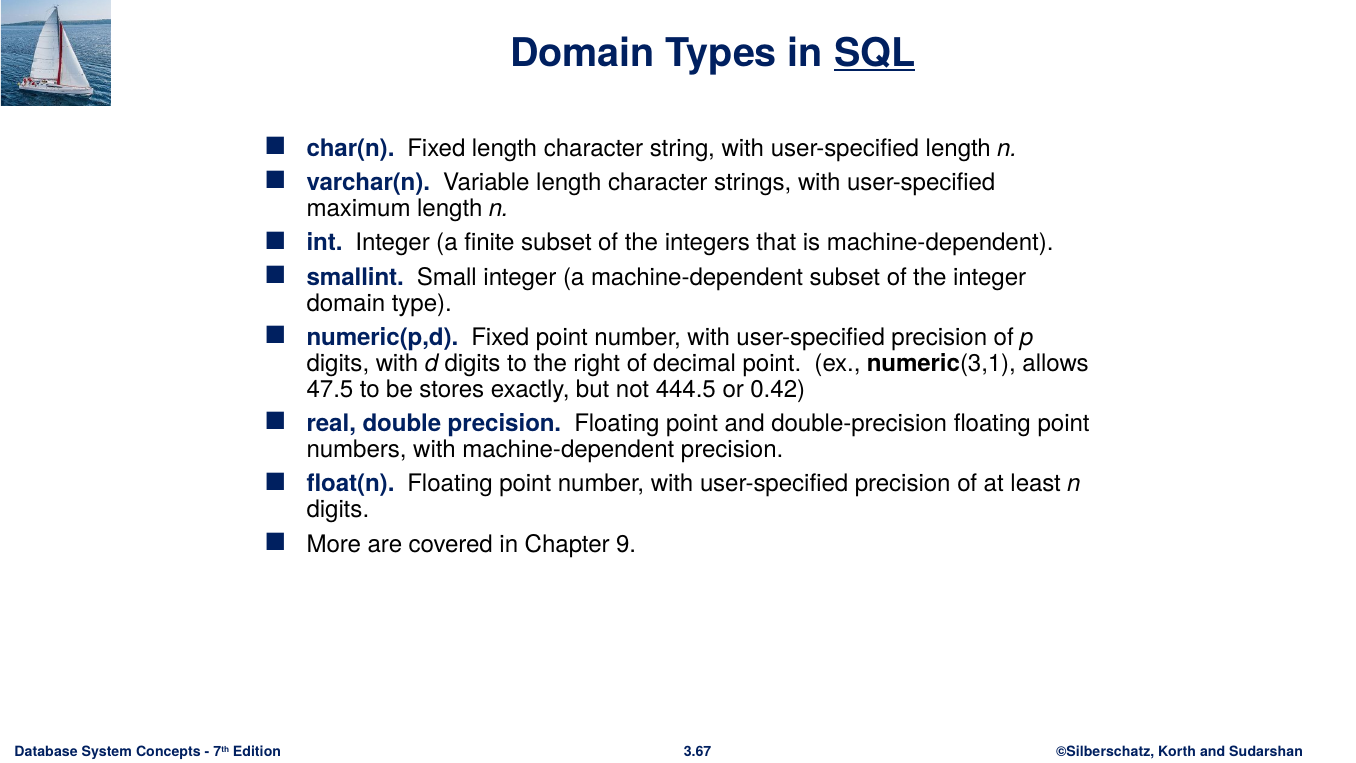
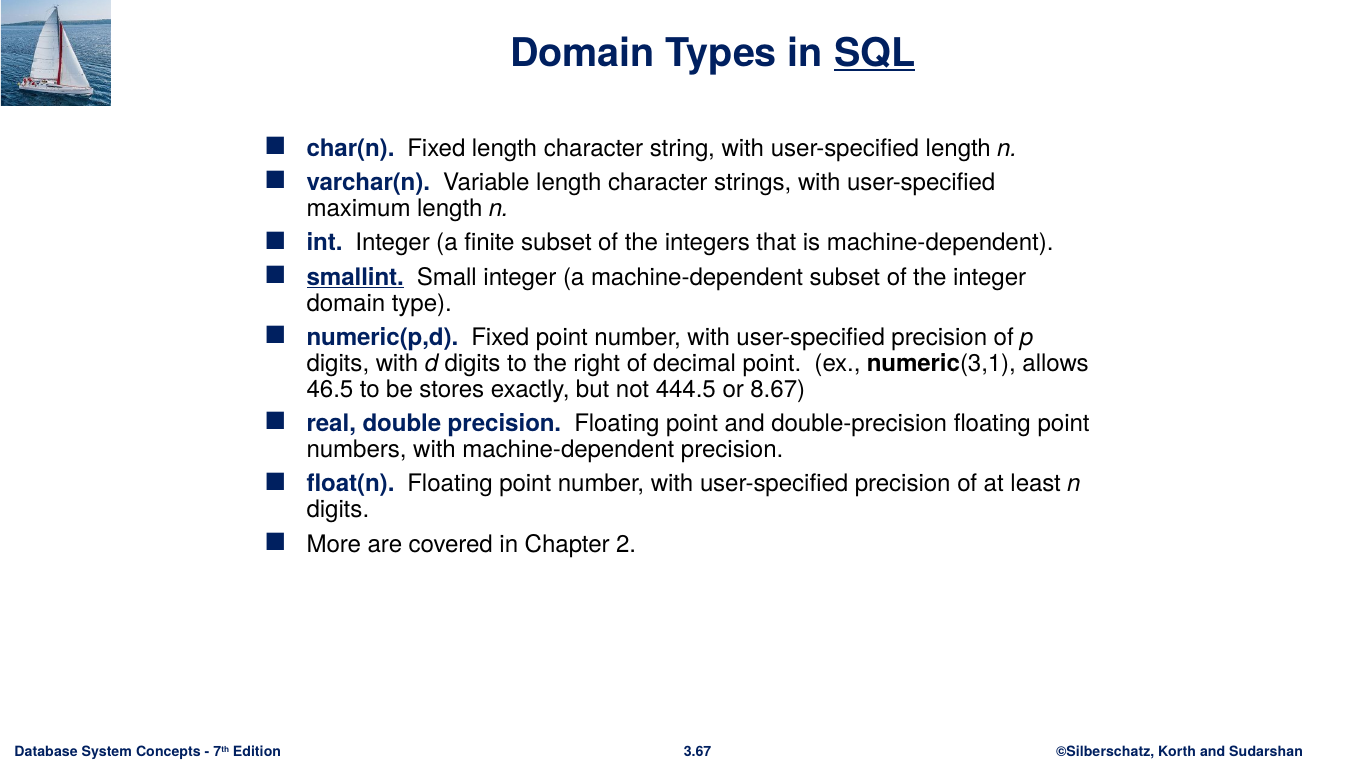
smallint underline: none -> present (355, 277)
47.5: 47.5 -> 46.5 (330, 389)
0.42: 0.42 -> 8.67 (778, 389)
9: 9 -> 2 (626, 544)
